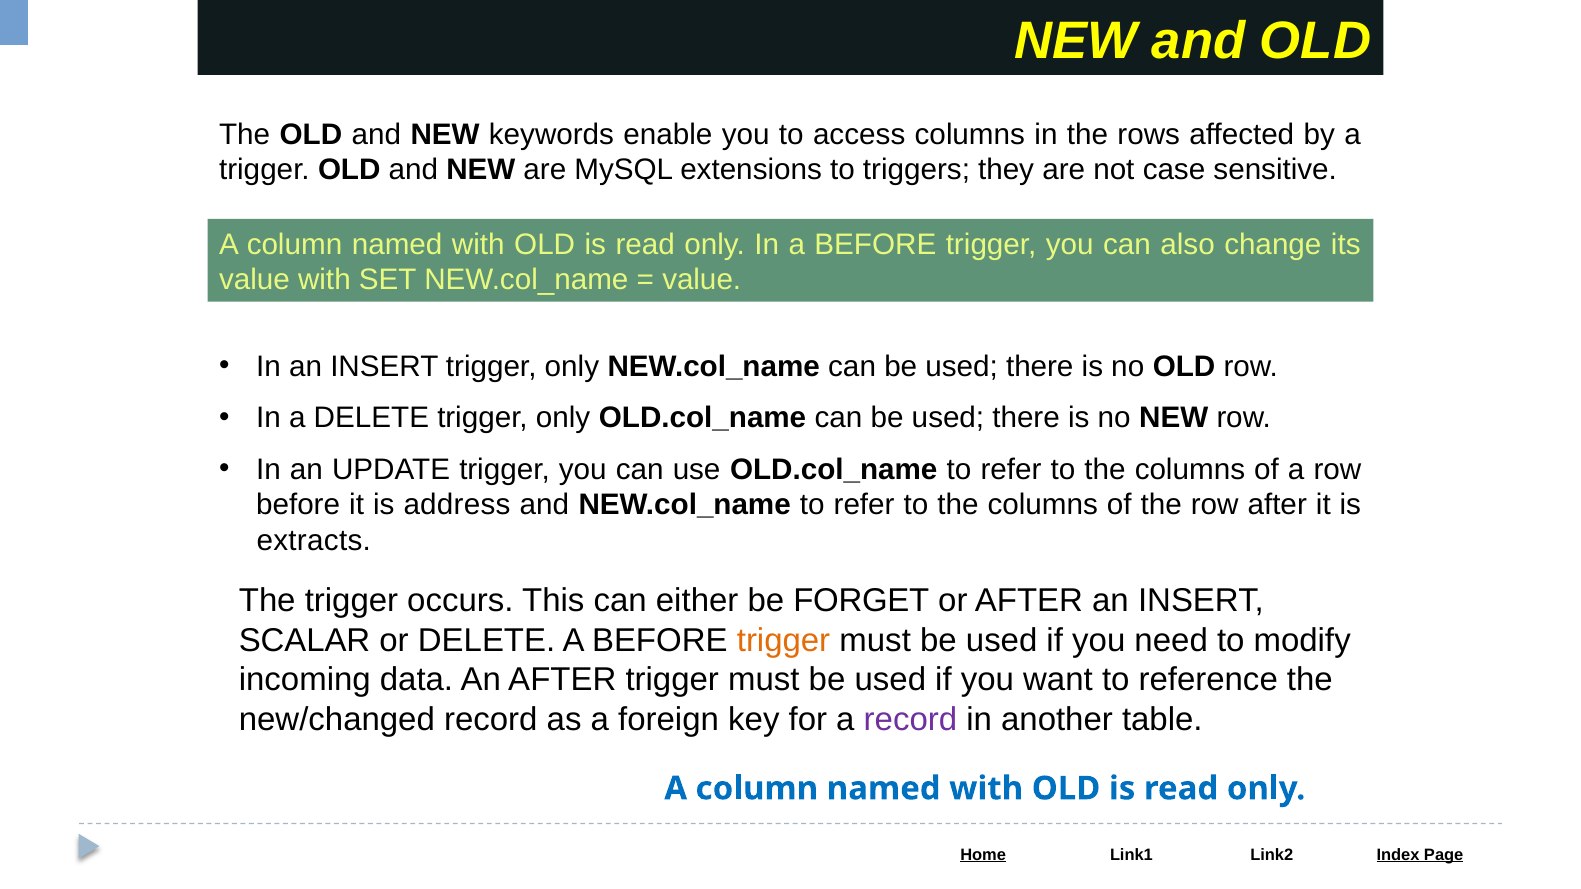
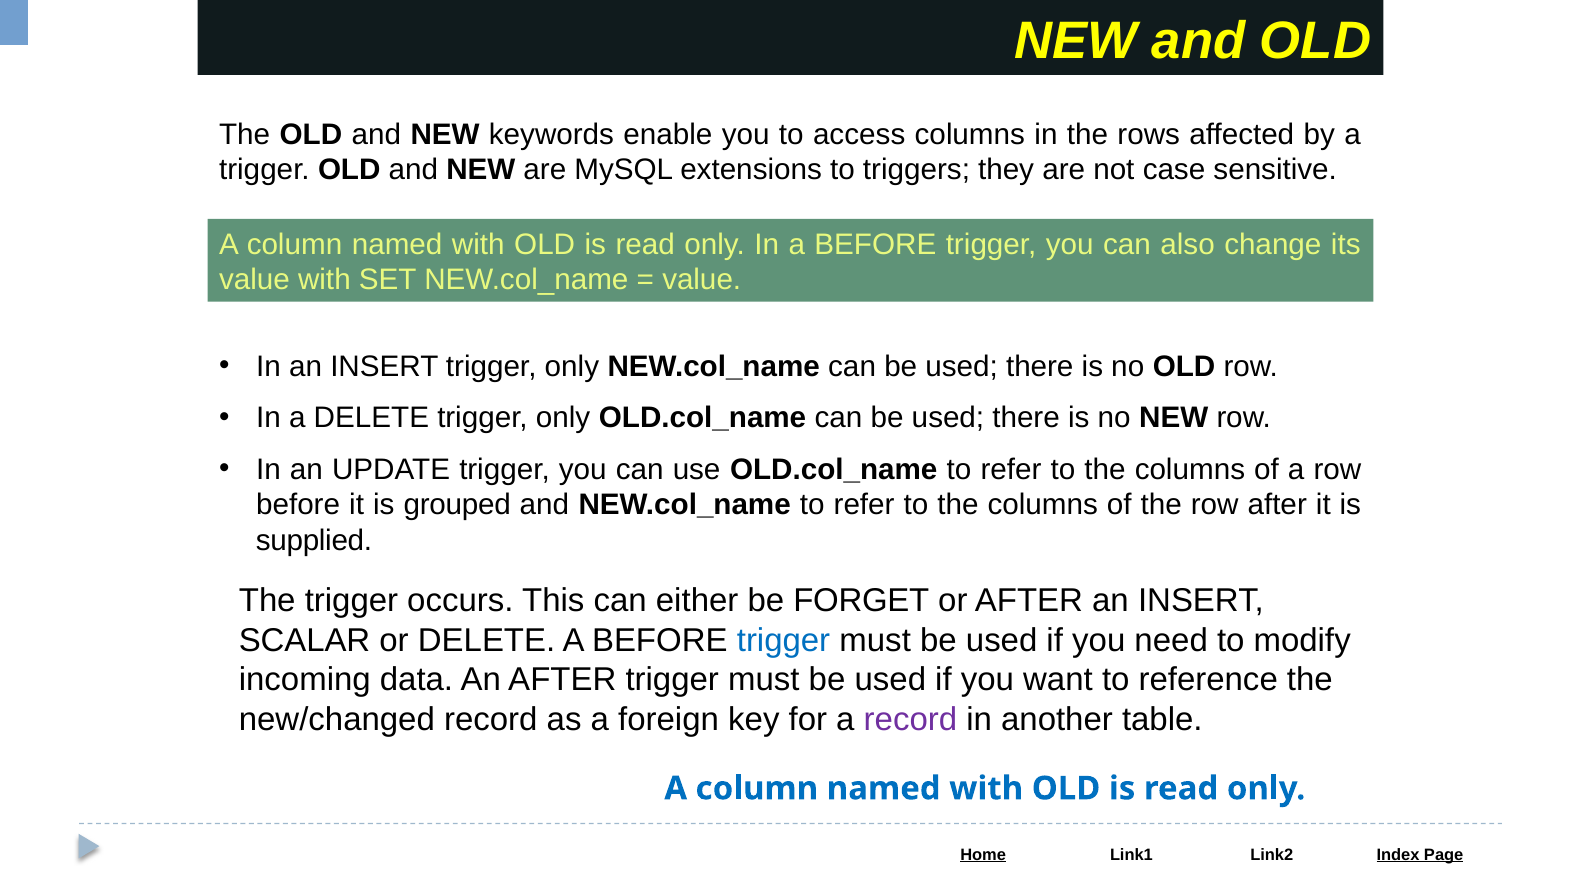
address: address -> grouped (457, 505)
extracts: extracts -> supplied (314, 541)
trigger colour: orange -> blue (784, 641)
